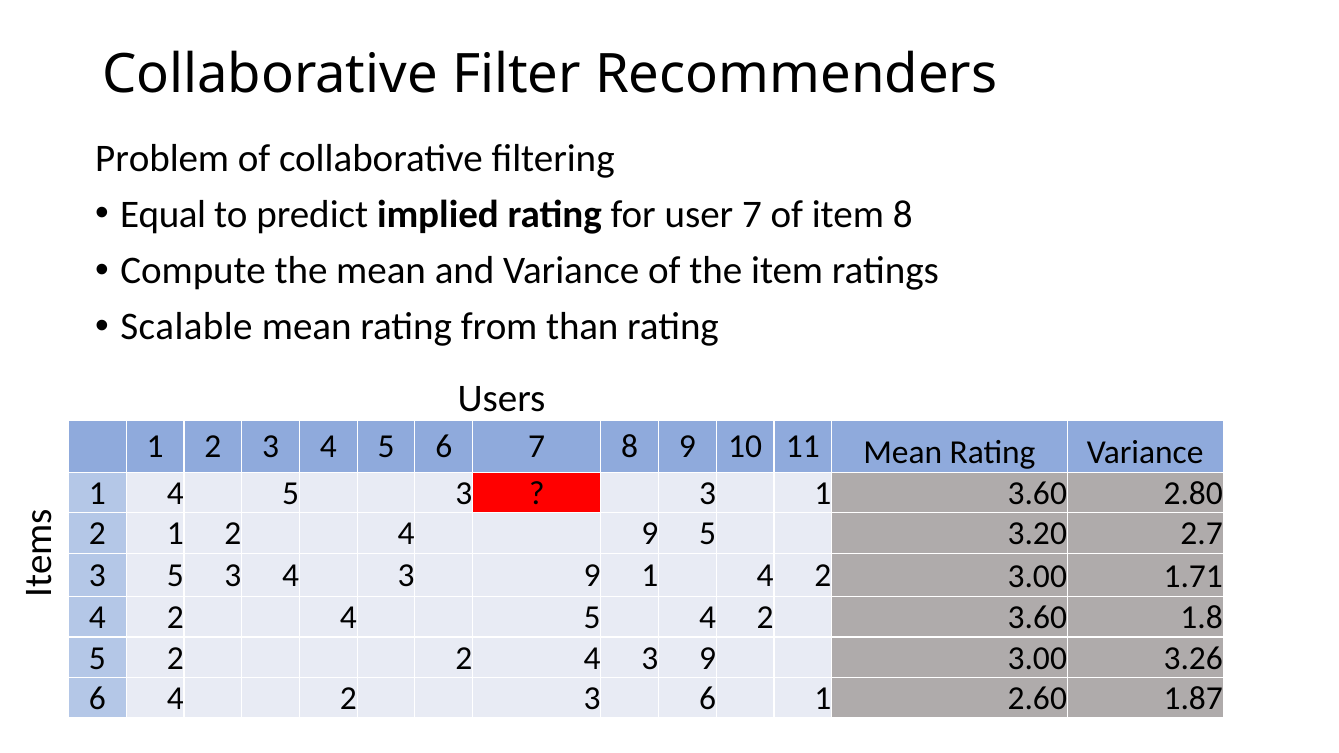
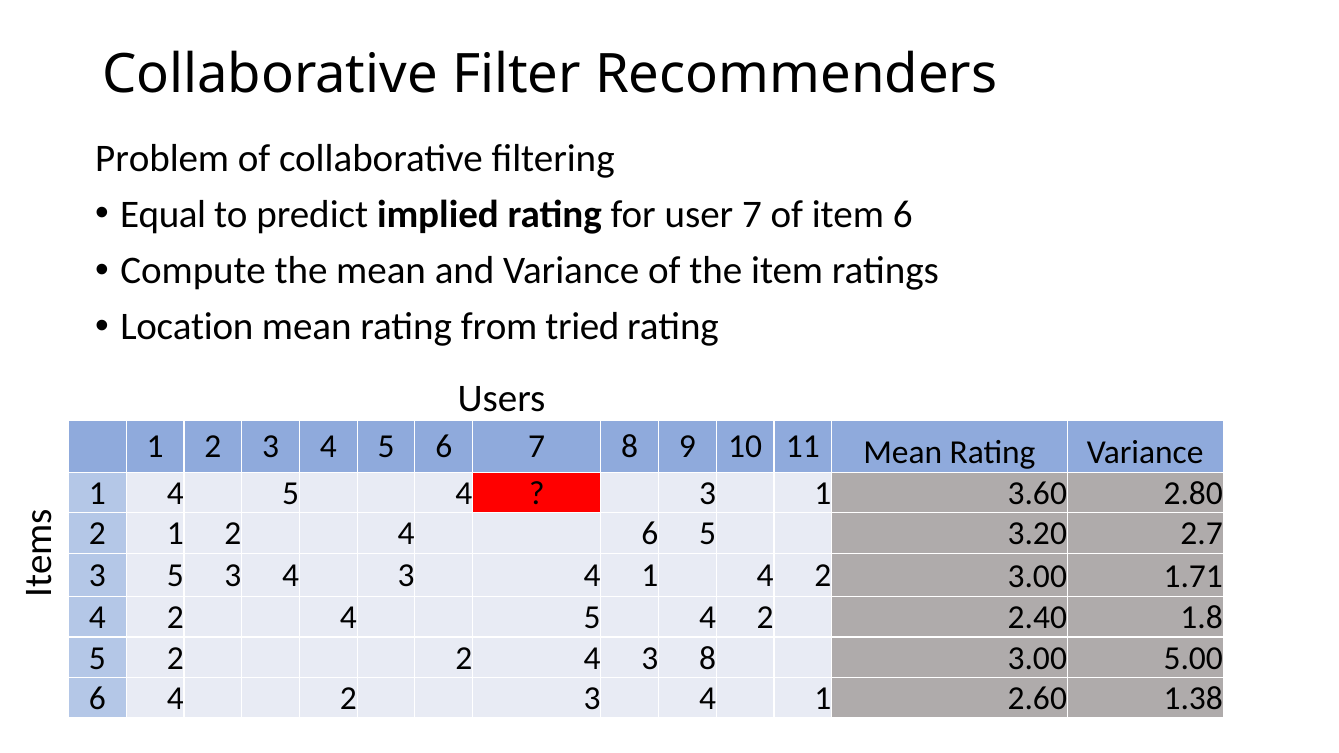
item 8: 8 -> 6 (903, 215)
Scalable: Scalable -> Location (187, 327)
than: than -> tried (582, 327)
1 4 5 3: 3 -> 4 (464, 493)
4 9: 9 -> 6 (650, 534)
3 4 3 9: 9 -> 4 (592, 575)
2 3.60: 3.60 -> 2.40 (1037, 618)
2 4 3 9: 9 -> 8 (707, 658)
3.26: 3.26 -> 5.00 (1193, 658)
4 2 3 6: 6 -> 4 (707, 699)
1.87: 1.87 -> 1.38 (1193, 699)
